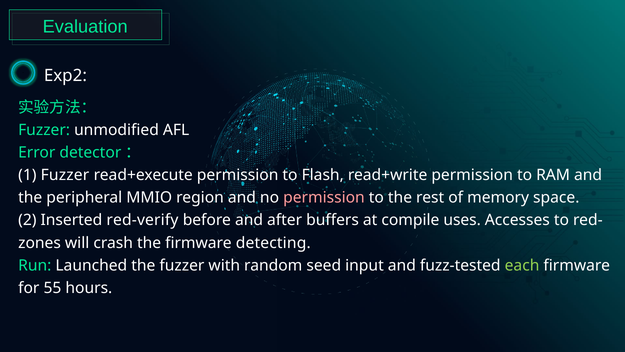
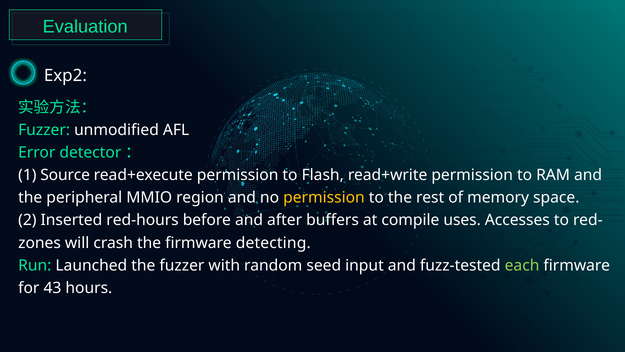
1 Fuzzer: Fuzzer -> Source (65, 175)
permission colour: pink -> yellow (324, 198)
red-verify: red-verify -> red-hours (143, 220)
55: 55 -> 43 (52, 288)
